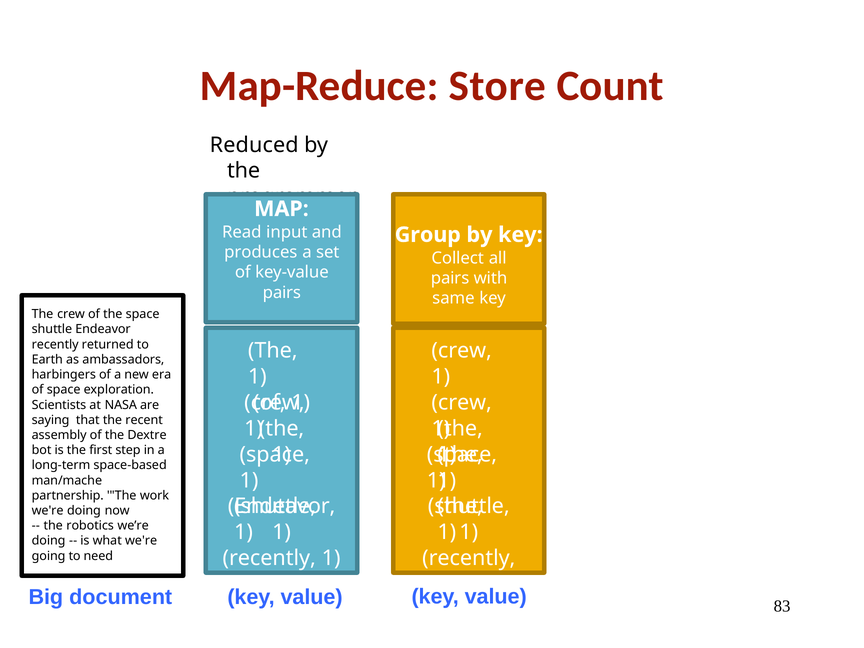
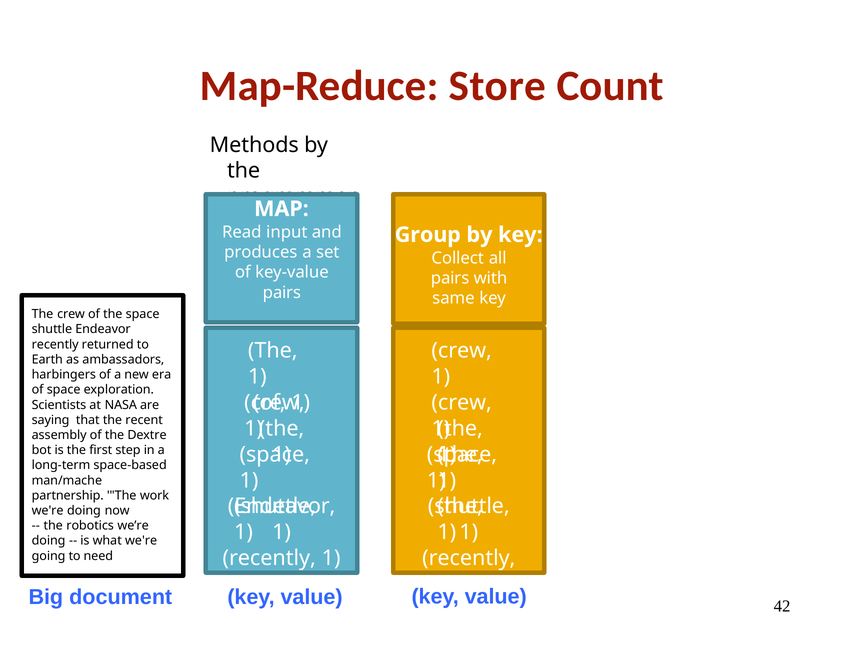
Reduced: Reduced -> Methods (254, 145)
83: 83 -> 42 (782, 606)
